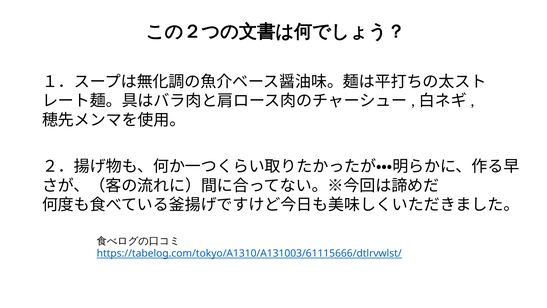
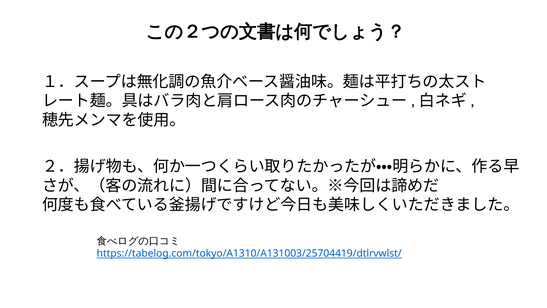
https://tabelog.com/tokyo/A1310/A131003/61115666/dtlrvwlst/: https://tabelog.com/tokyo/A1310/A131003/61115666/dtlrvwlst/ -> https://tabelog.com/tokyo/A1310/A131003/25704419/dtlrvwlst/ (249, 253)
